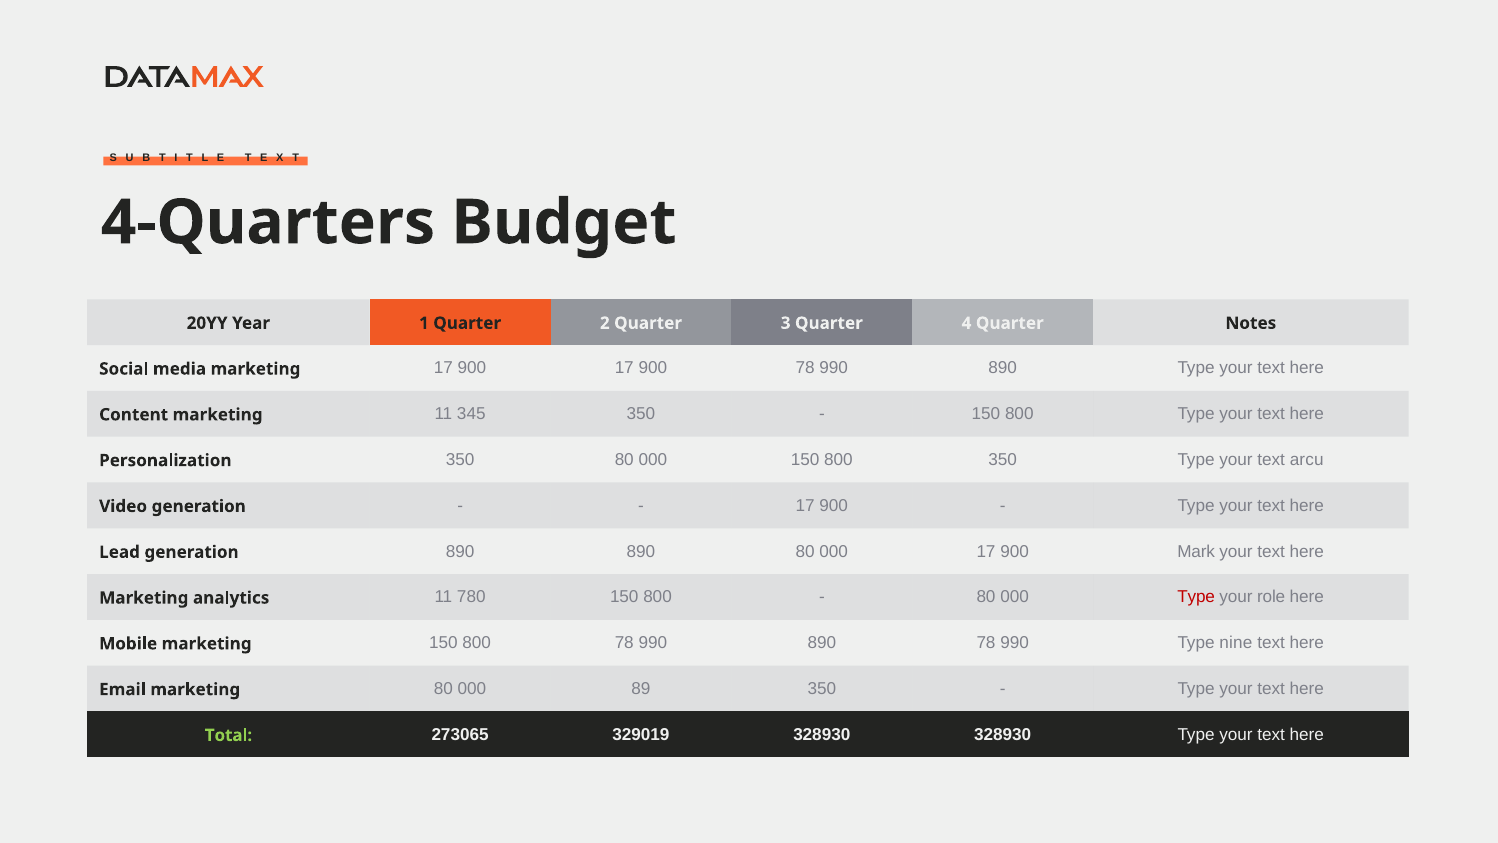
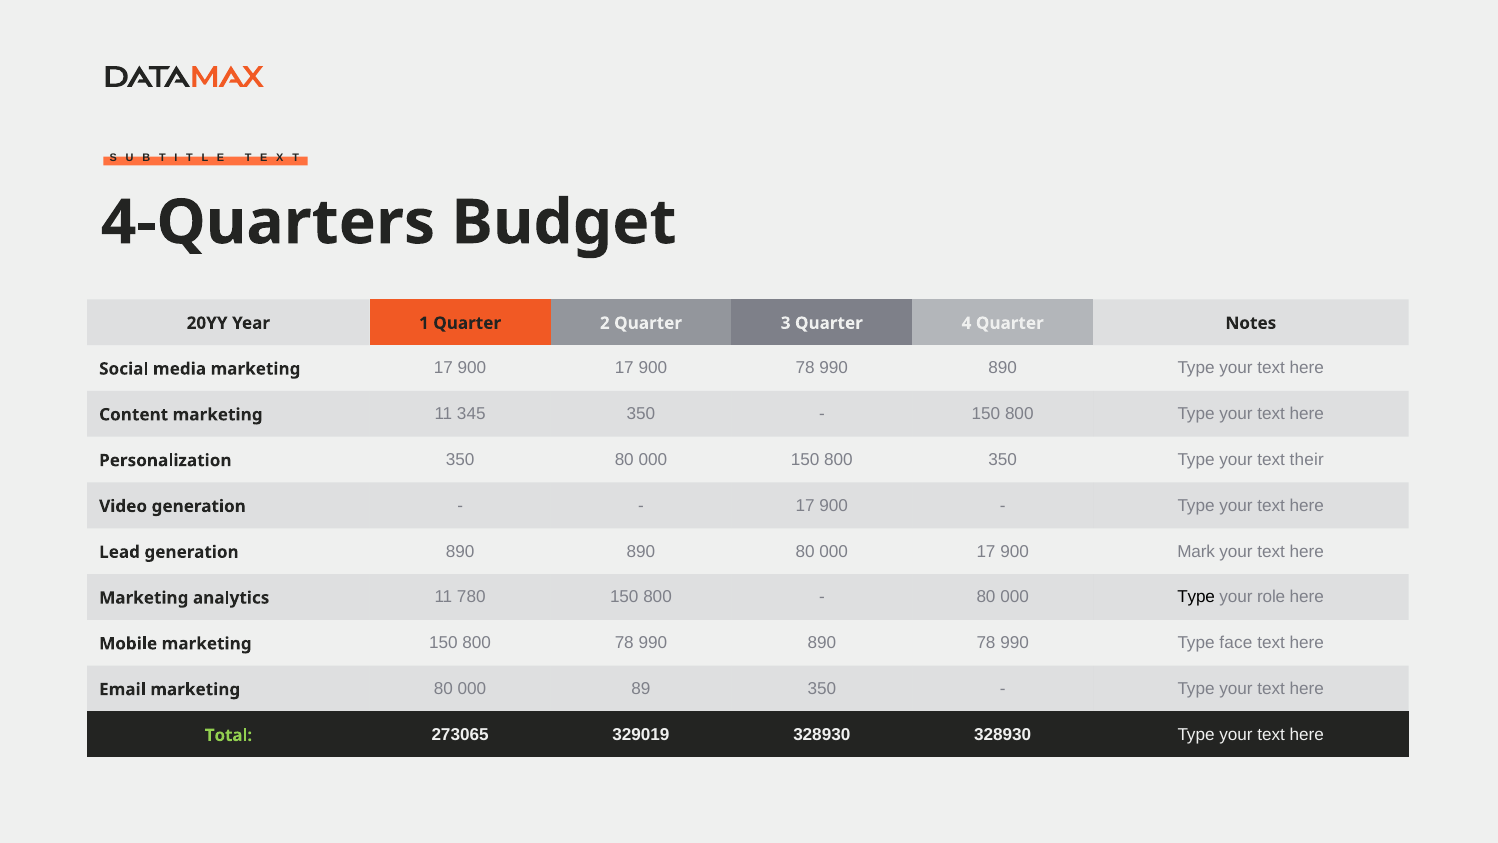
arcu: arcu -> their (1307, 460)
Type colour: red -> black (1196, 597)
nine: nine -> face (1236, 643)
